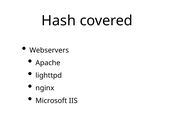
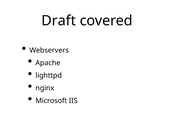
Hash: Hash -> Draft (59, 21)
